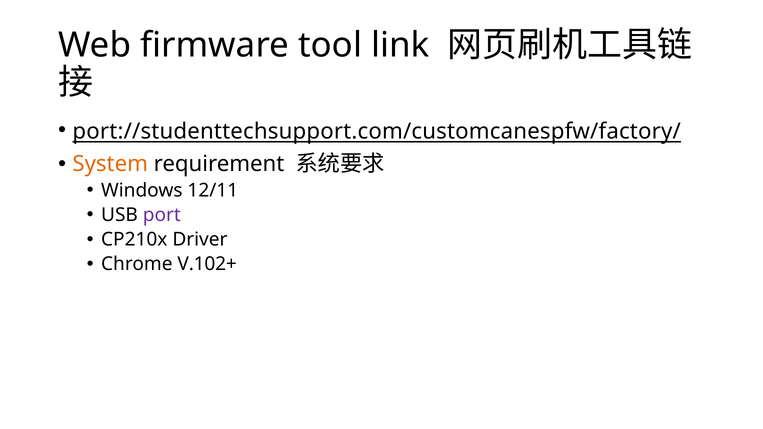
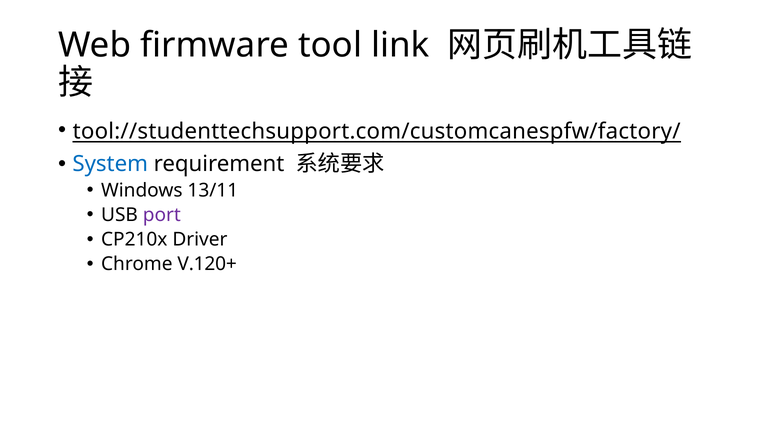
port://studenttechsupport.com/customcanespfw/factory/: port://studenttechsupport.com/customcanespfw/factory/ -> tool://studenttechsupport.com/customcanespfw/factory/ (377, 132)
System colour: orange -> blue (110, 164)
12/11: 12/11 -> 13/11 (213, 190)
V.102+: V.102+ -> V.120+ (207, 264)
